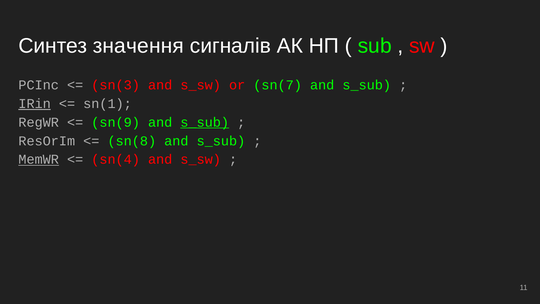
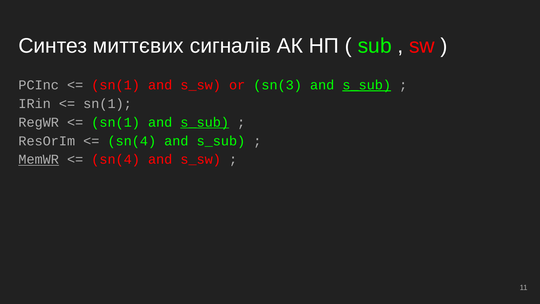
значення: значення -> миттєвих (138, 46)
sn(3: sn(3 -> sn(1 (116, 85)
sn(7: sn(7 -> sn(3 (278, 85)
s_sub underline: none -> present (367, 85)
IRin underline: present -> none (35, 104)
sn(9: sn(9 -> sn(1 (116, 122)
sn(8: sn(8 -> sn(4 (132, 141)
